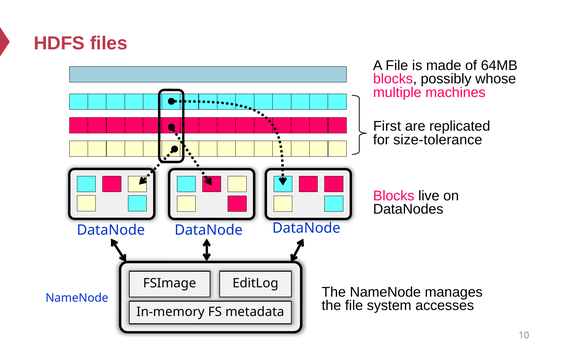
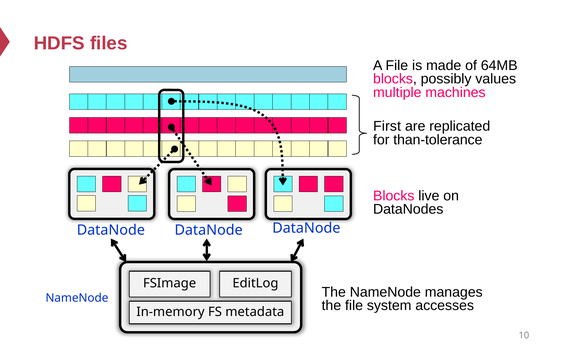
whose: whose -> values (496, 79)
size-tolerance: size-tolerance -> than-tolerance (438, 140)
